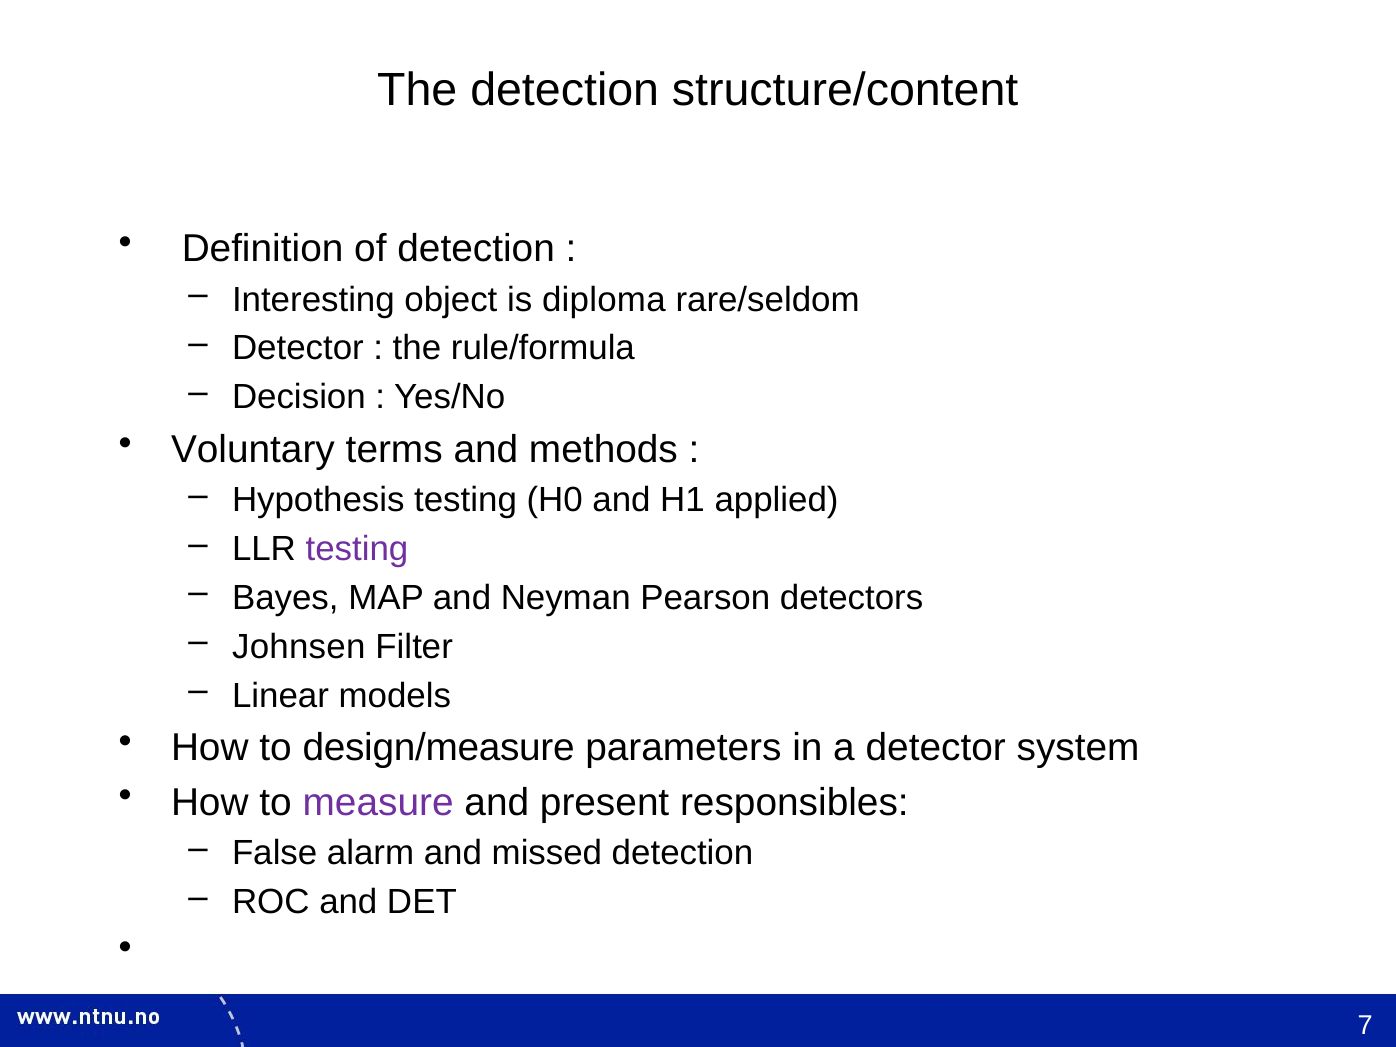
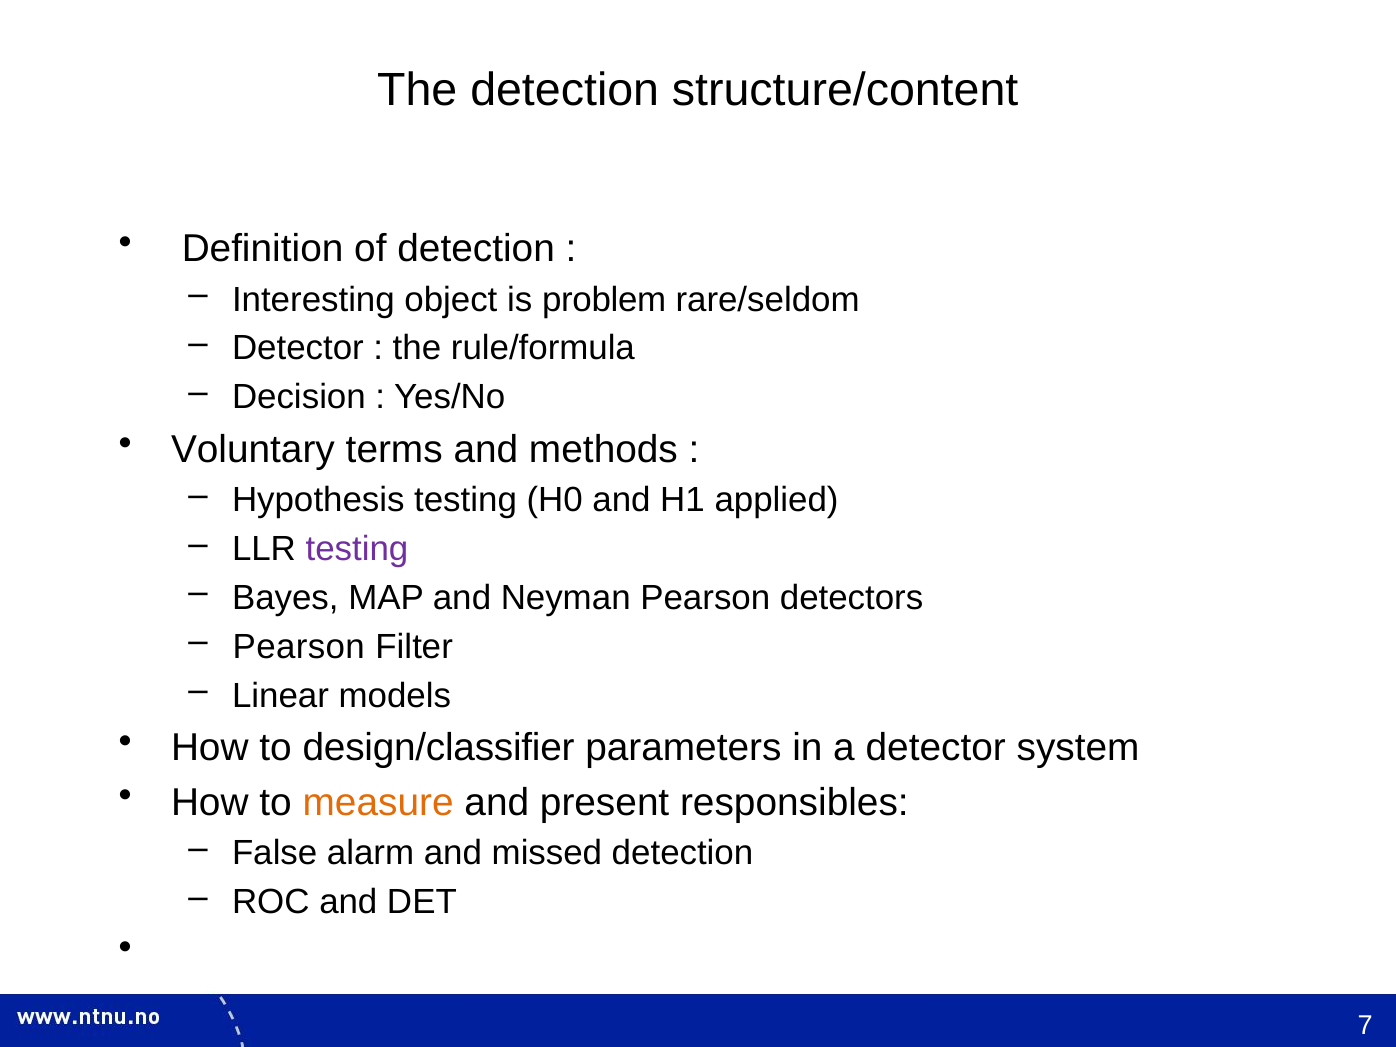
diploma: diploma -> problem (604, 300)
Johnsen: Johnsen -> Pearson (299, 647)
design/measure: design/measure -> design/classifier (439, 748)
measure colour: purple -> orange (378, 802)
